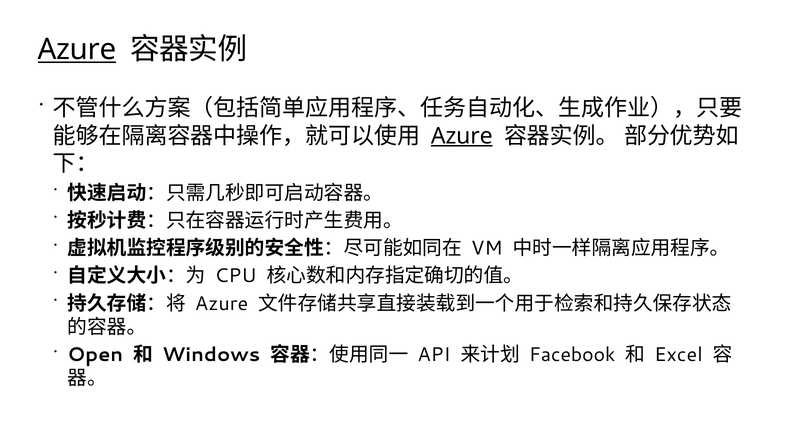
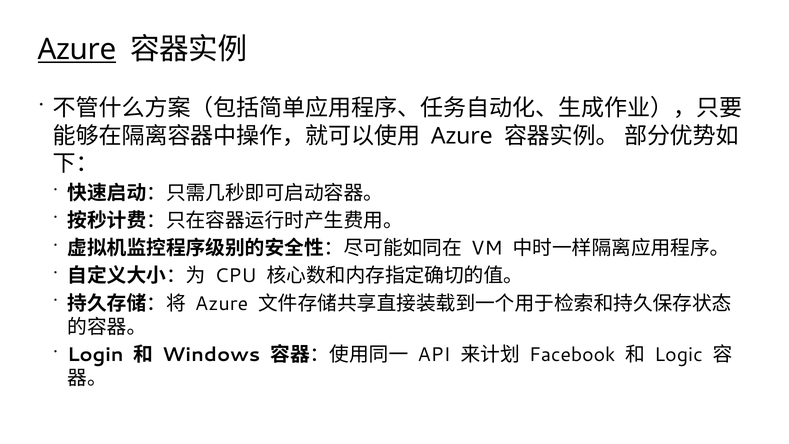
Azure underline: present -> none (462, 136)
Open: Open -> Login (95, 355)
Excel: Excel -> Logic (678, 355)
